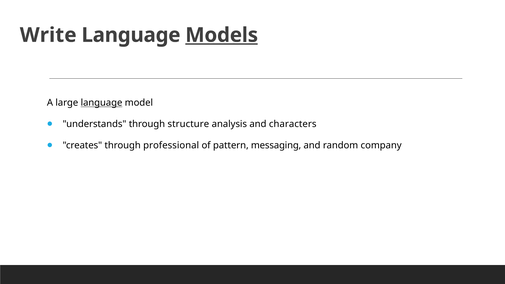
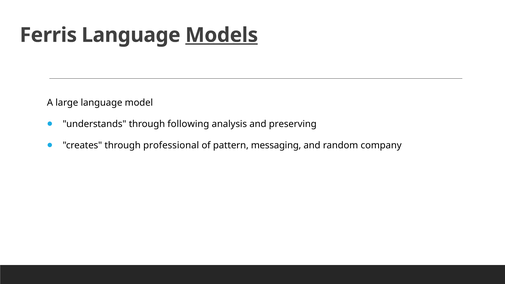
Write: Write -> Ferris (48, 35)
language underline: present -> none (102, 103)
structure: structure -> following (188, 124)
characters: characters -> preserving (293, 124)
